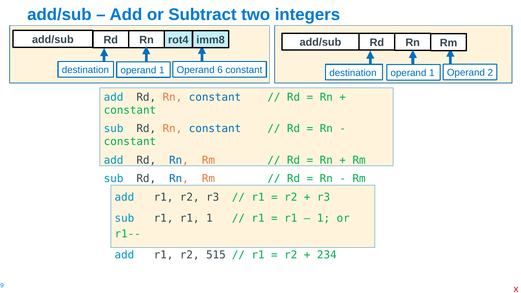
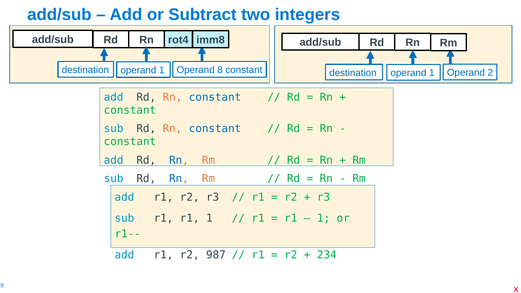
6: 6 -> 8 (220, 70)
515: 515 -> 987 (216, 255)
